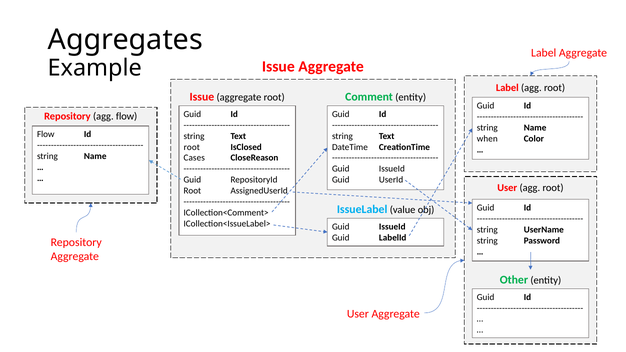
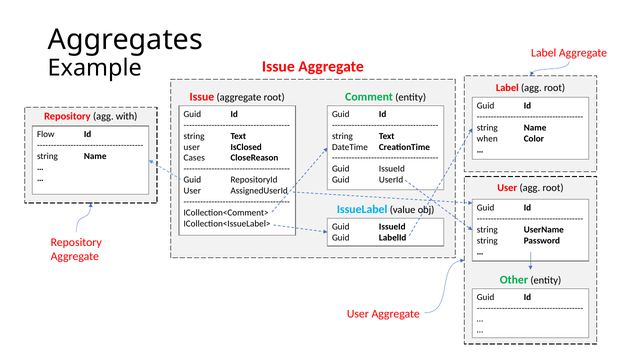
agg flow: flow -> with (127, 116)
root: root -> user (192, 147)
Root: Root -> User (192, 191)
